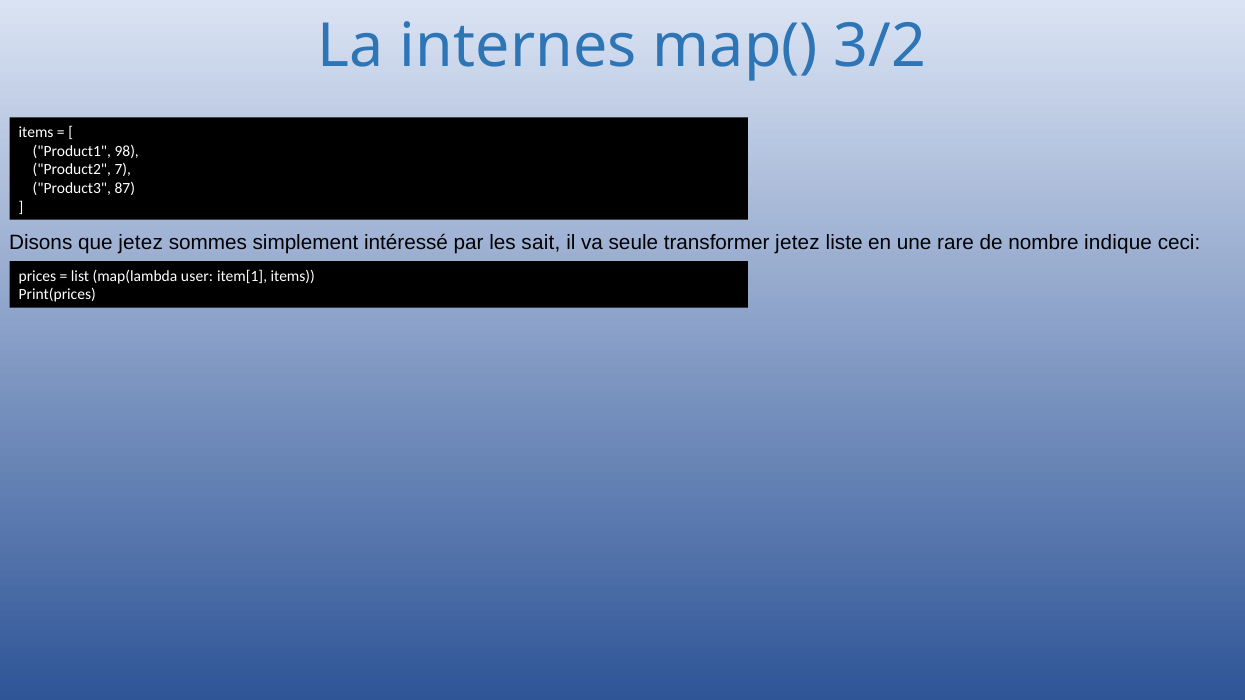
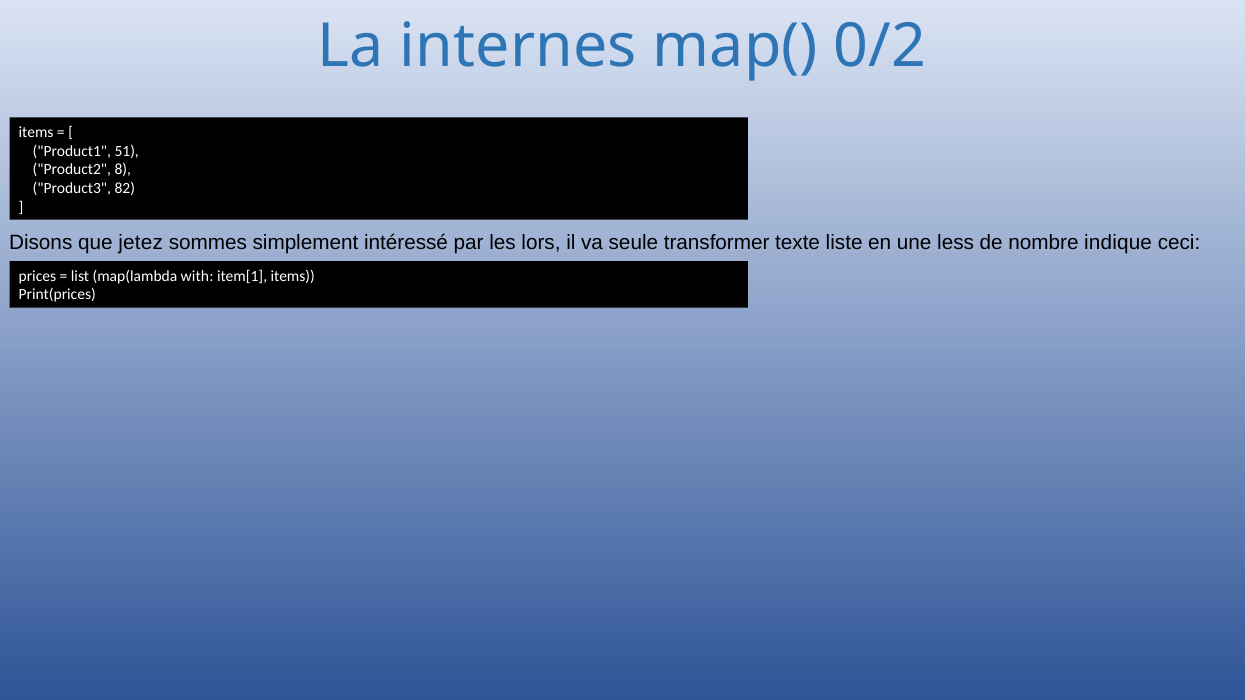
3/2: 3/2 -> 0/2 (880, 47)
98: 98 -> 51 (127, 151)
7: 7 -> 8 (123, 170)
87: 87 -> 82 (125, 188)
sait: sait -> lors (541, 243)
transformer jetez: jetez -> texte (798, 243)
rare: rare -> less (956, 243)
user: user -> with (197, 276)
